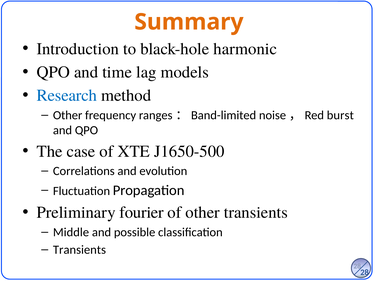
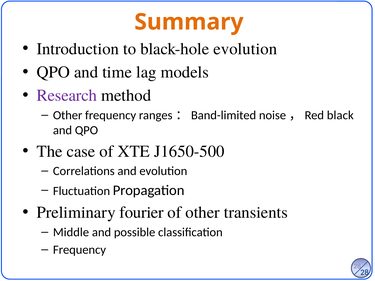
black-hole harmonic: harmonic -> evolution (245, 49)
Research colour: blue -> purple (67, 96)
burst: burst -> black (340, 115)
Transients: Transients -> Frequency (79, 250)
